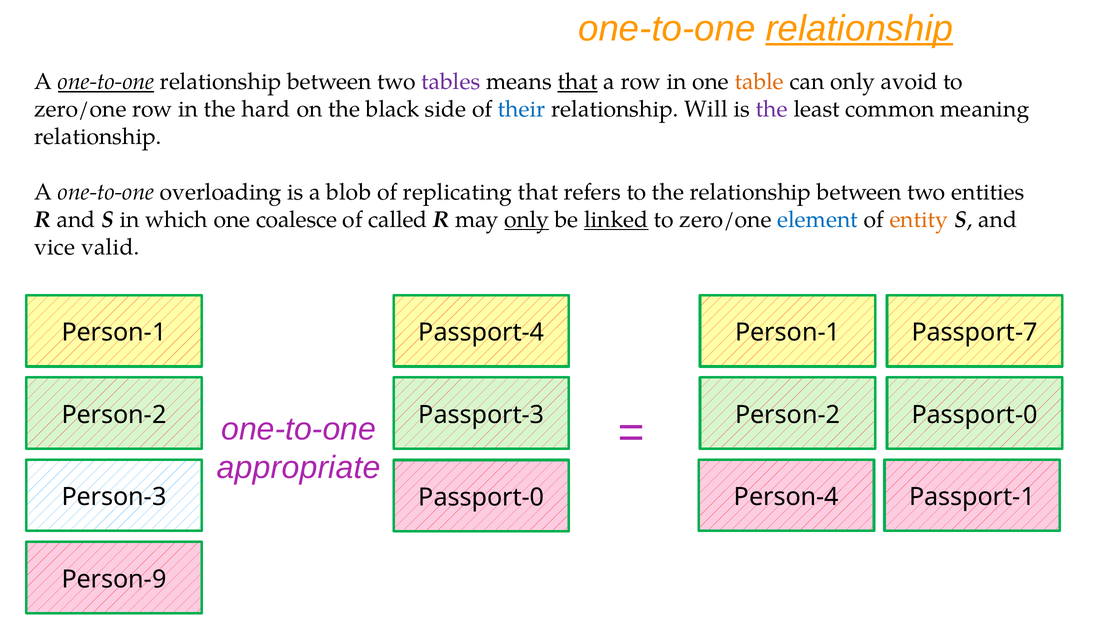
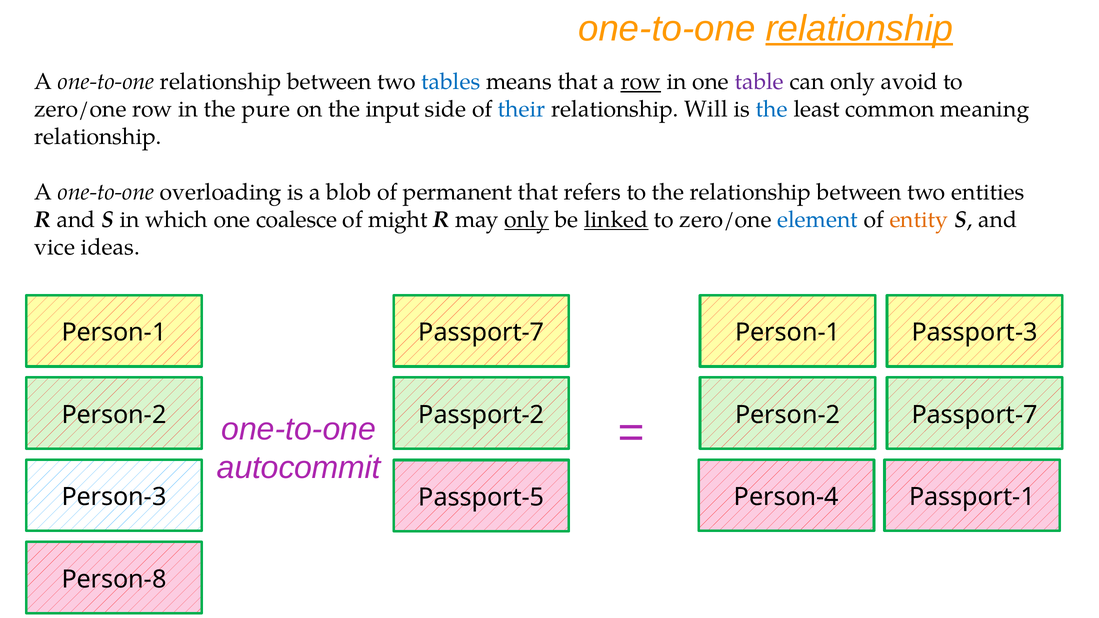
one-to-one underline: present -> none (106, 82)
tables colour: purple -> blue (451, 82)
that underline: present -> none (578, 82)
row underline: none -> present (641, 82)
table colour: orange -> purple (759, 82)
hard: hard -> pure (266, 109)
black: black -> input (393, 109)
the colour: purple -> blue (772, 109)
replicating: replicating -> permanent (458, 192)
called: called -> might (398, 220)
valid: valid -> ideas (110, 247)
Person-1 Passport-4: Passport-4 -> Passport-7 (481, 333)
Passport-7: Passport-7 -> Passport-3 (975, 333)
Passport-3: Passport-3 -> Passport-2 (481, 415)
Person-2 Passport-0: Passport-0 -> Passport-7 (975, 415)
appropriate: appropriate -> autocommit (299, 468)
Person-3 Passport-0: Passport-0 -> Passport-5 (481, 498)
Person-9: Person-9 -> Person-8 (114, 579)
